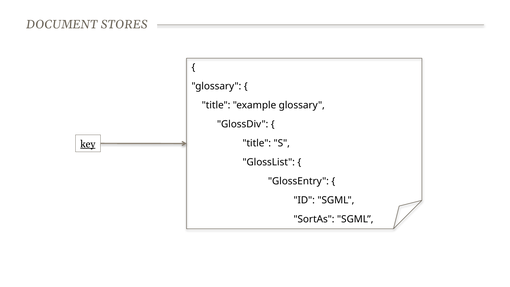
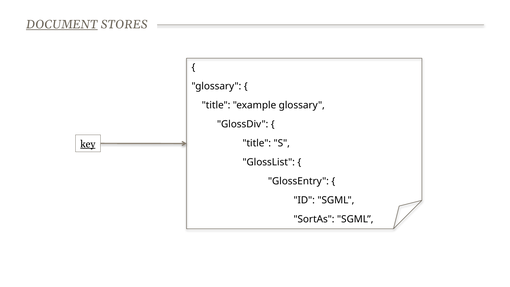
DOCUMENT underline: none -> present (62, 25)
